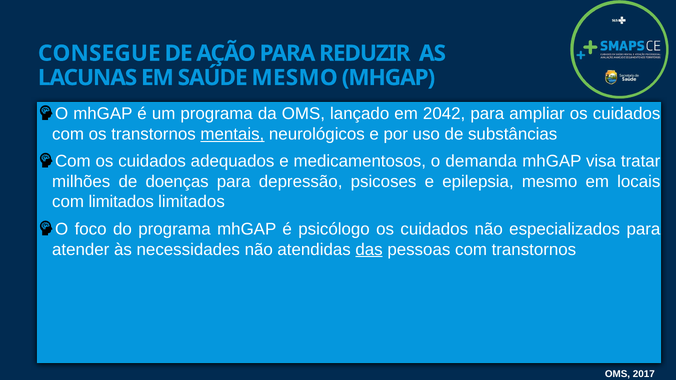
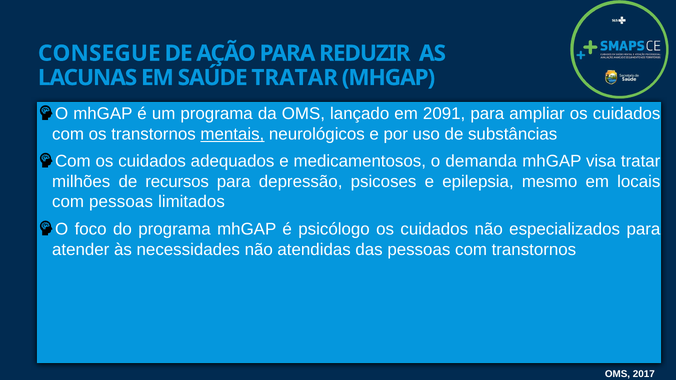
SAÚDE MESMO: MESMO -> TRATAR (295, 78)
2042: 2042 -> 2091 (444, 114)
doenças: doenças -> recursos (177, 182)
com limitados: limitados -> pessoas (121, 202)
das underline: present -> none (369, 250)
